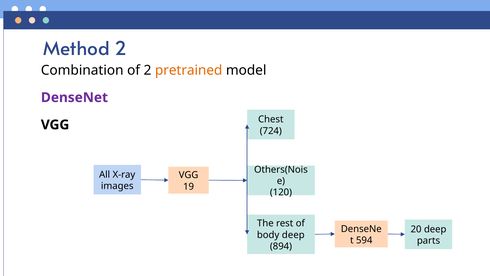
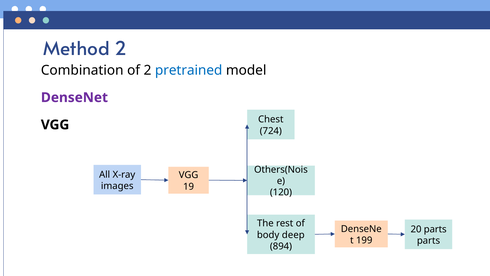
pretrained colour: orange -> blue (189, 70)
20 deep: deep -> parts (435, 229)
594: 594 -> 199 (364, 240)
